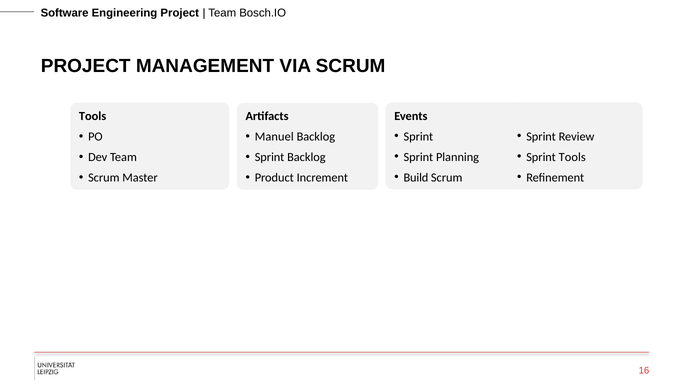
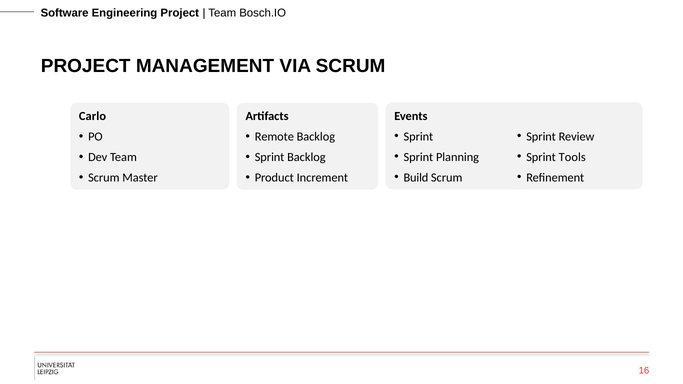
Tools: Tools -> Carlo (93, 116)
Manuel: Manuel -> Remote (274, 137)
